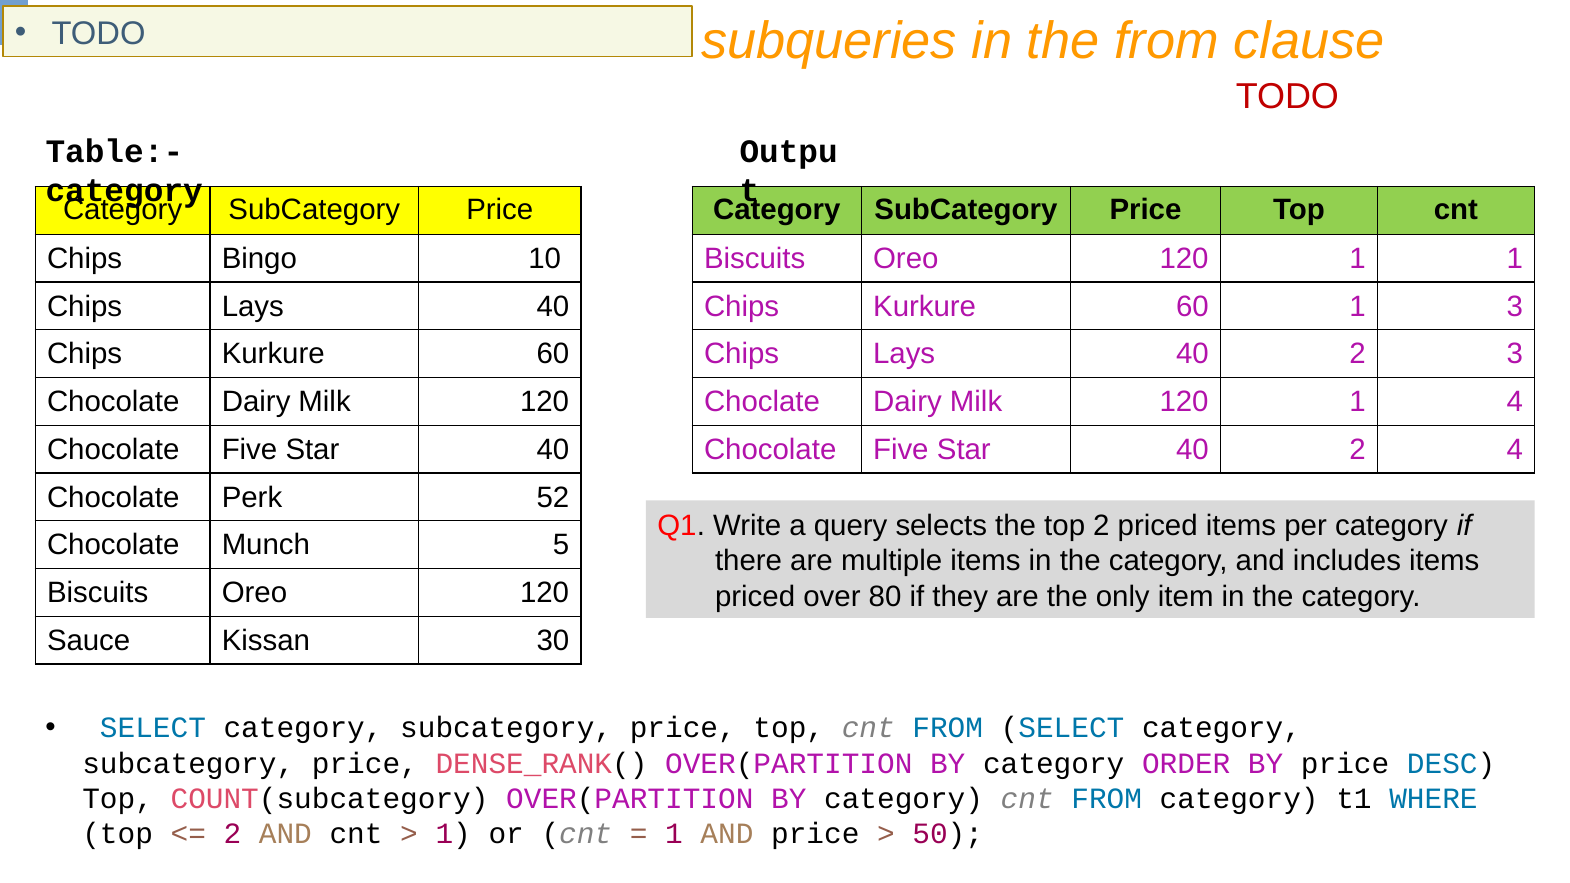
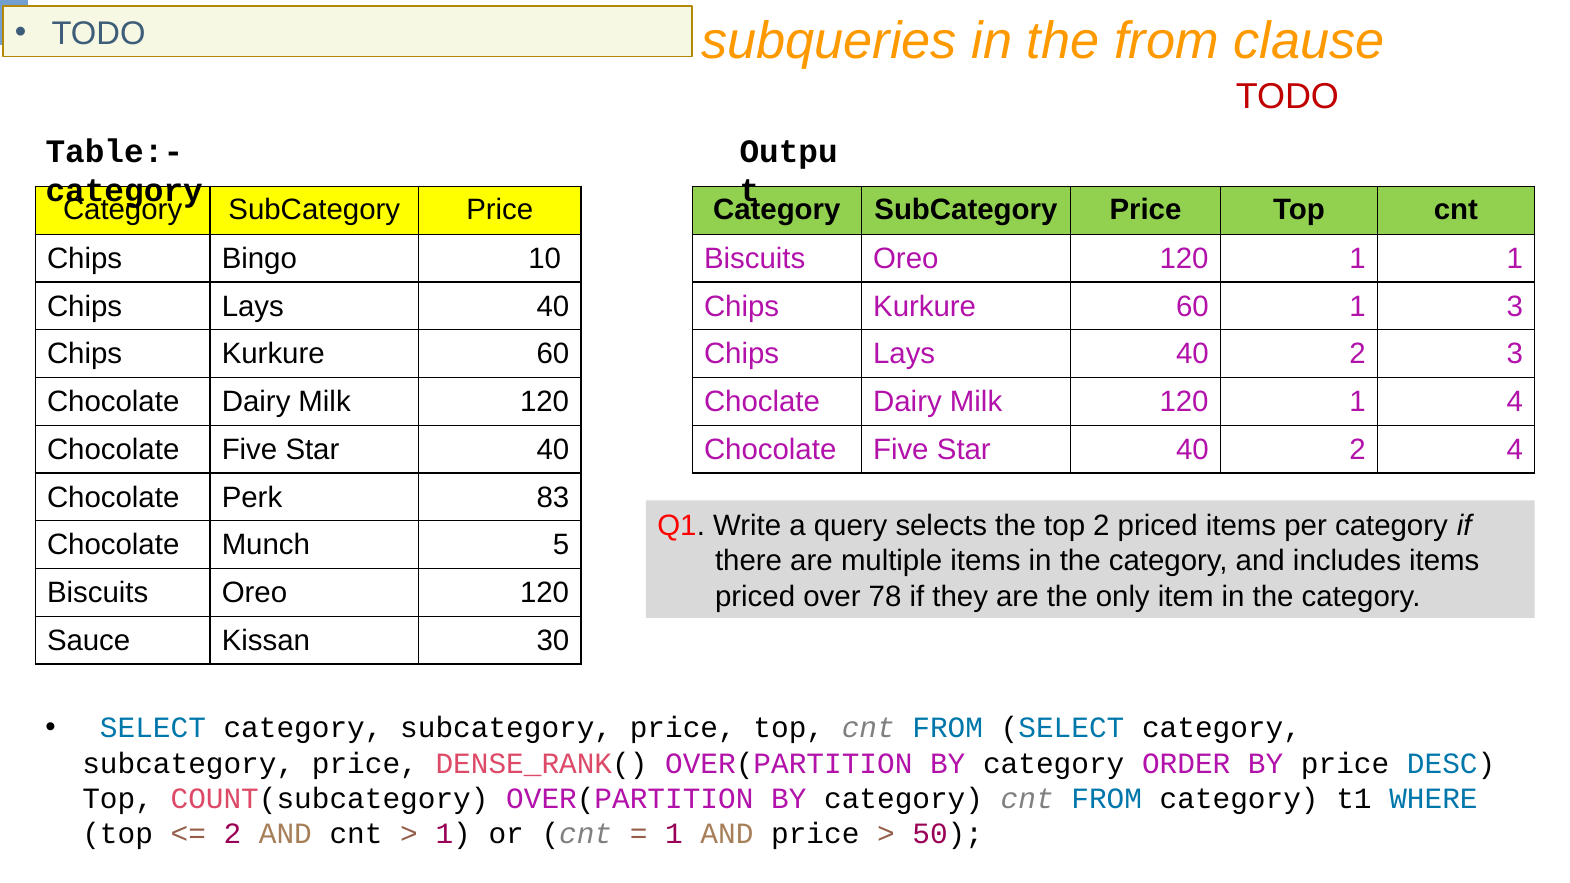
52: 52 -> 83 (553, 497)
80: 80 -> 78 (885, 597)
